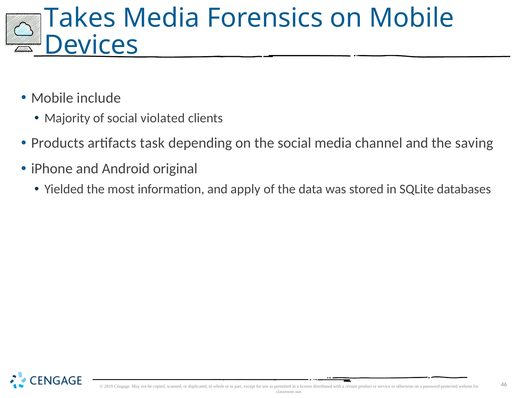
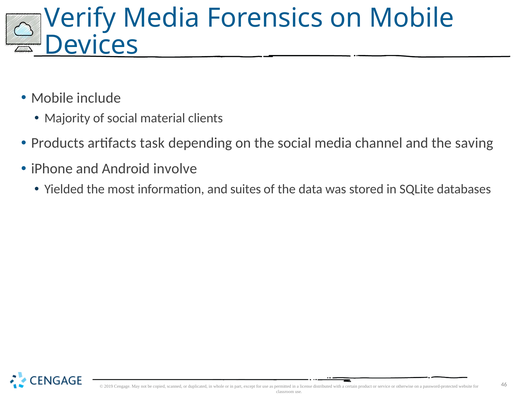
Takes: Takes -> Verify (80, 18)
violated: violated -> material (163, 118)
original: original -> involve (175, 169)
apply: apply -> suites (246, 189)
